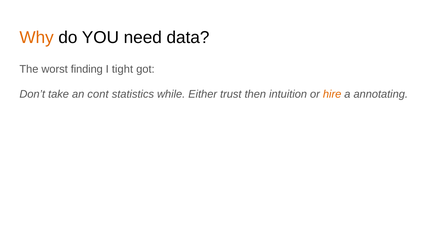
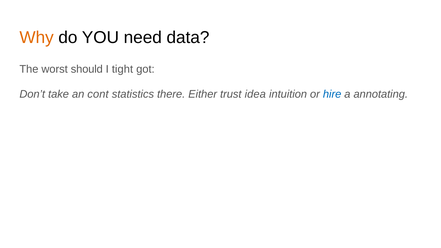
finding: finding -> should (87, 69)
while: while -> there (171, 94)
then: then -> idea (255, 94)
hire colour: orange -> blue (332, 94)
